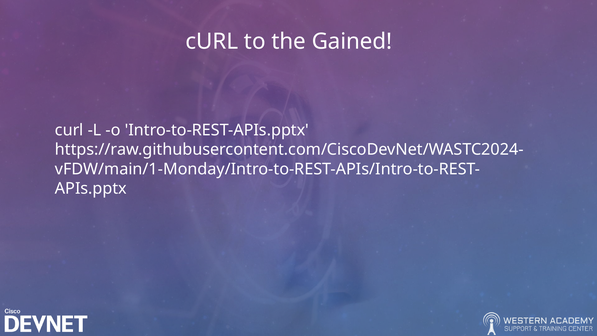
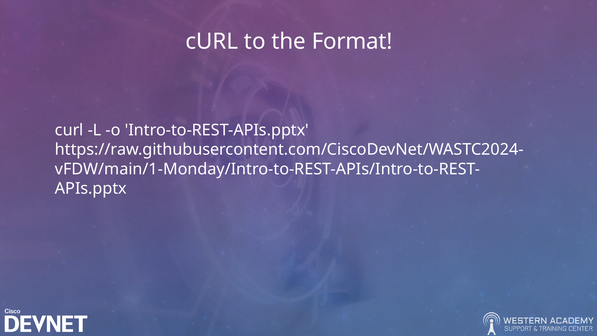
Gained: Gained -> Format (352, 41)
